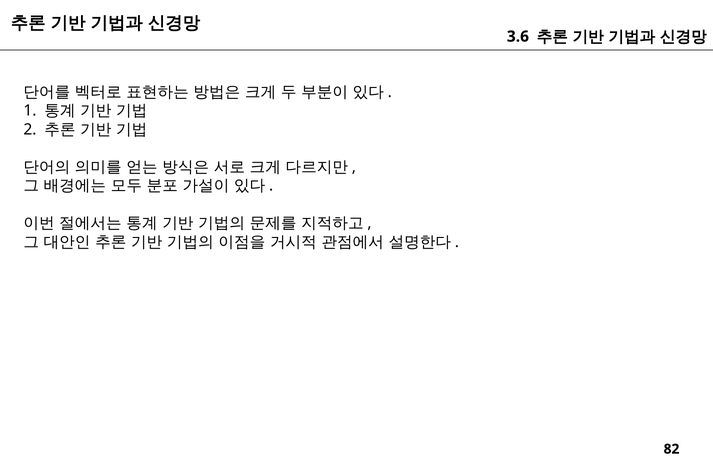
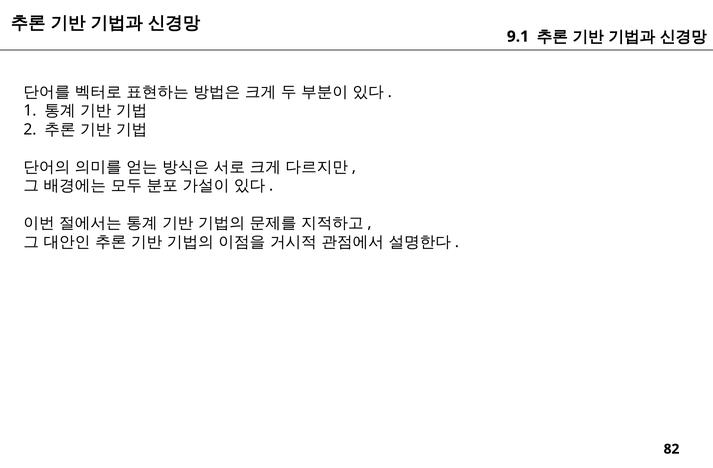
3.6: 3.6 -> 9.1 (518, 37)
